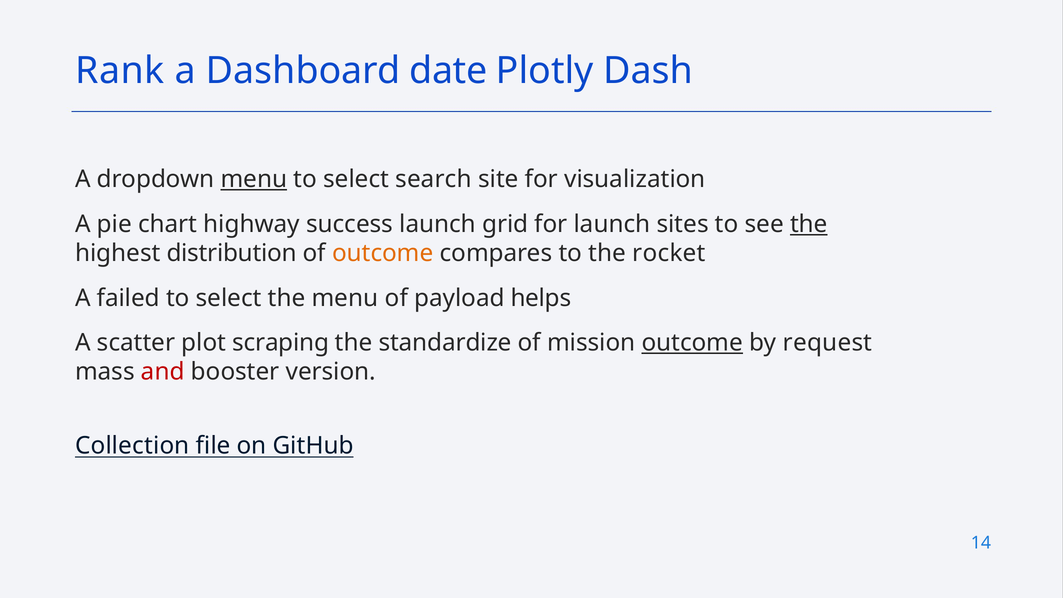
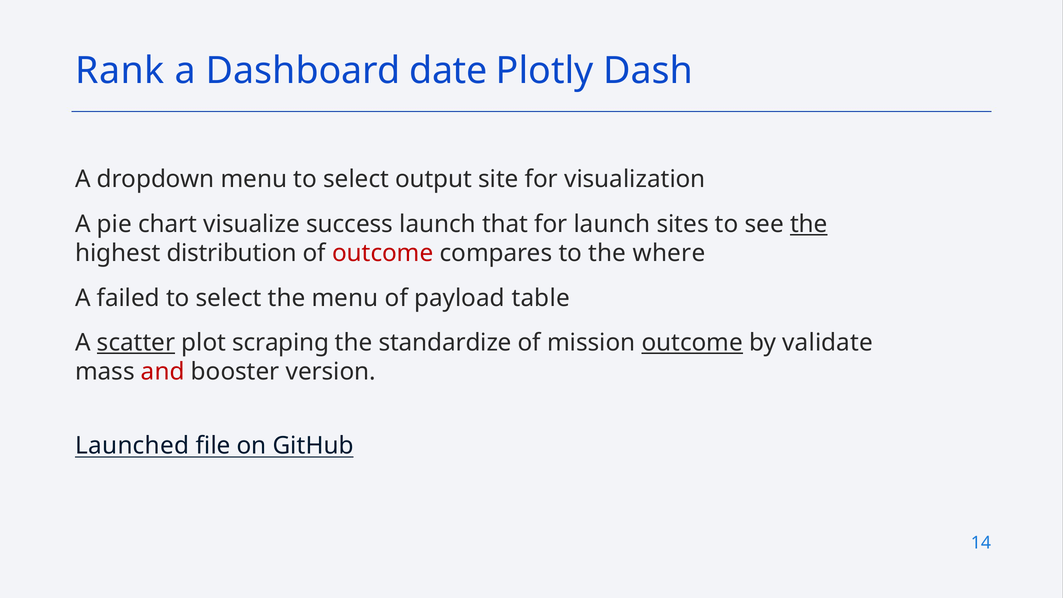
menu underline: present -> none (254, 179)
search: search -> output (434, 179)
highway: highway -> visualize (252, 224)
grid: grid -> that (505, 224)
outcome colour: orange -> red (383, 253)
rocket: rocket -> where (669, 253)
helps: helps -> table (541, 298)
scatter underline: none -> present (136, 343)
request: request -> validate (828, 343)
Collection: Collection -> Launched (132, 446)
